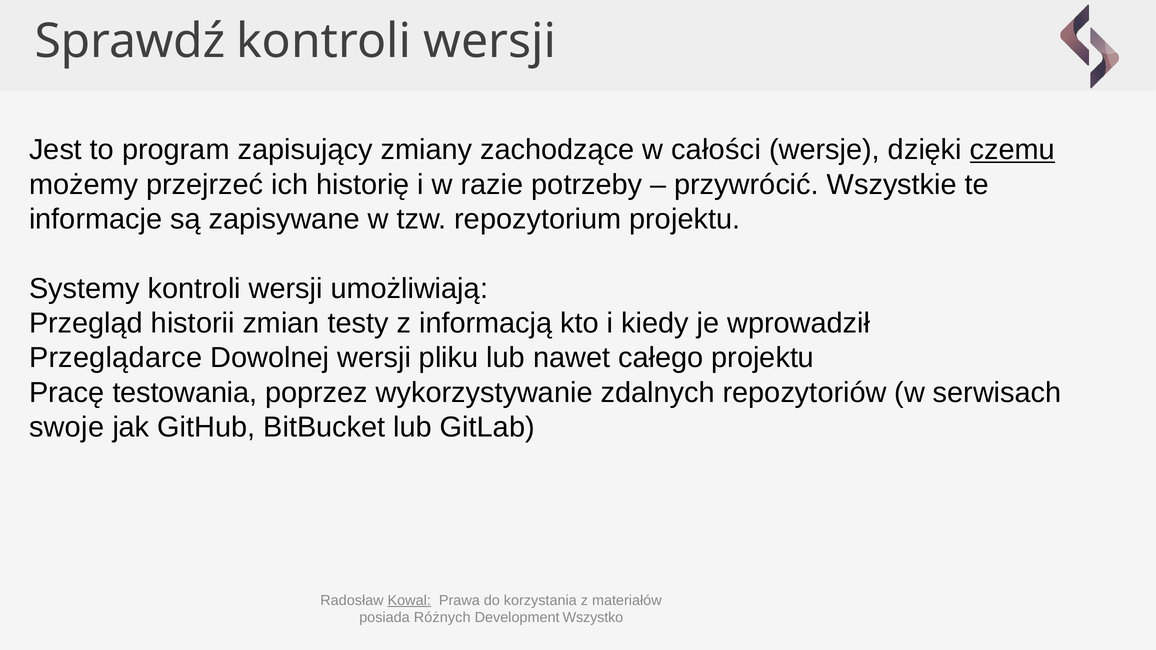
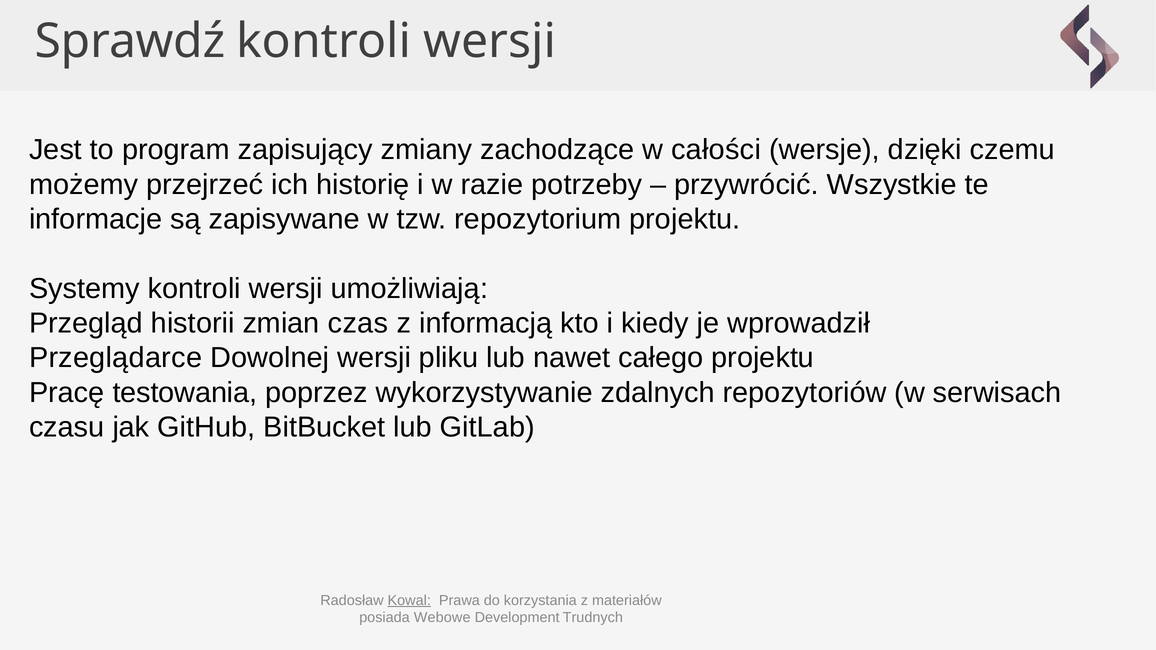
czemu underline: present -> none (1012, 150)
testy: testy -> czas (358, 323)
swoje: swoje -> czasu (67, 427)
Różnych: Różnych -> Webowe (442, 618)
Wszystko: Wszystko -> Trudnych (593, 618)
